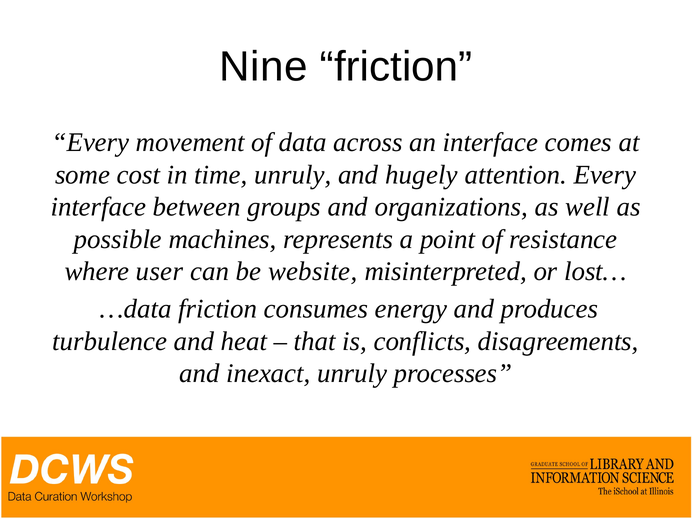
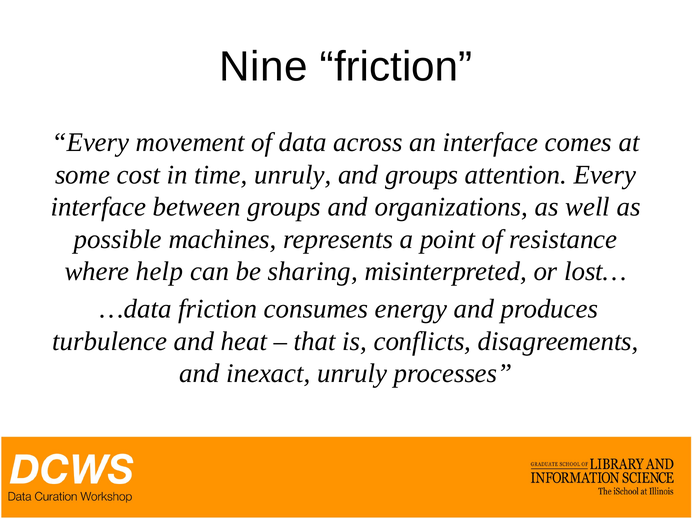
and hugely: hugely -> groups (422, 175)
user: user -> help (160, 271)
website: website -> sharing (313, 271)
